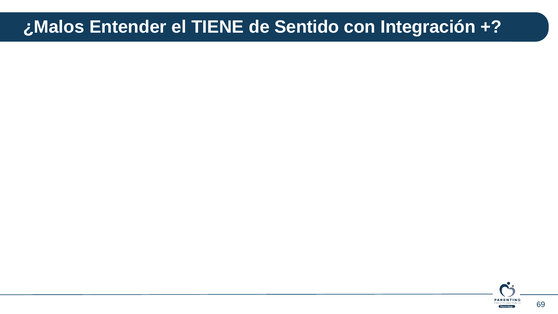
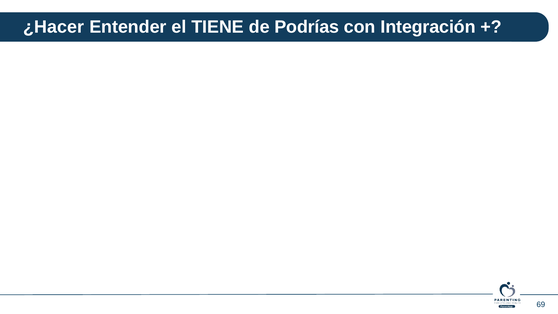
¿Malos: ¿Malos -> ¿Hacer (54, 27)
Sentido: Sentido -> Podrías (307, 27)
